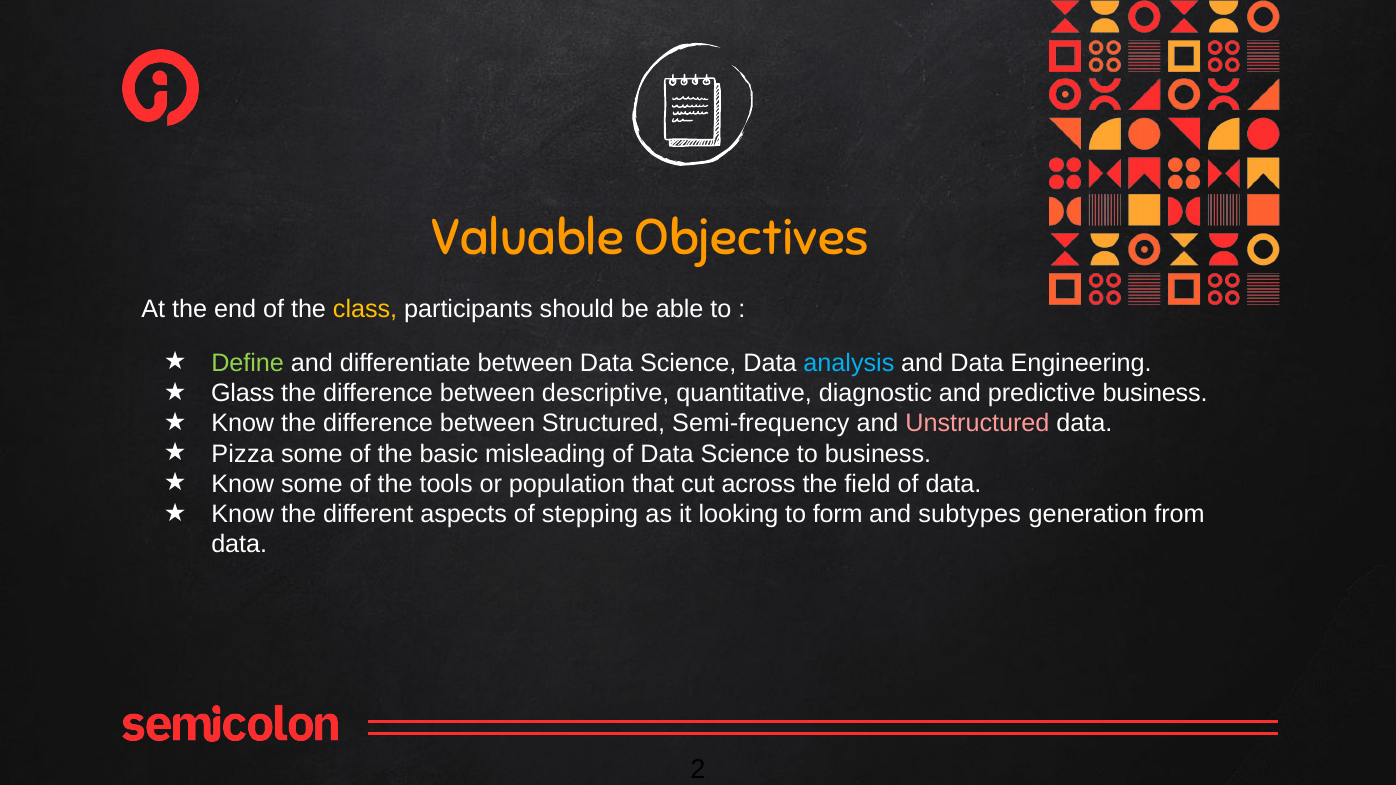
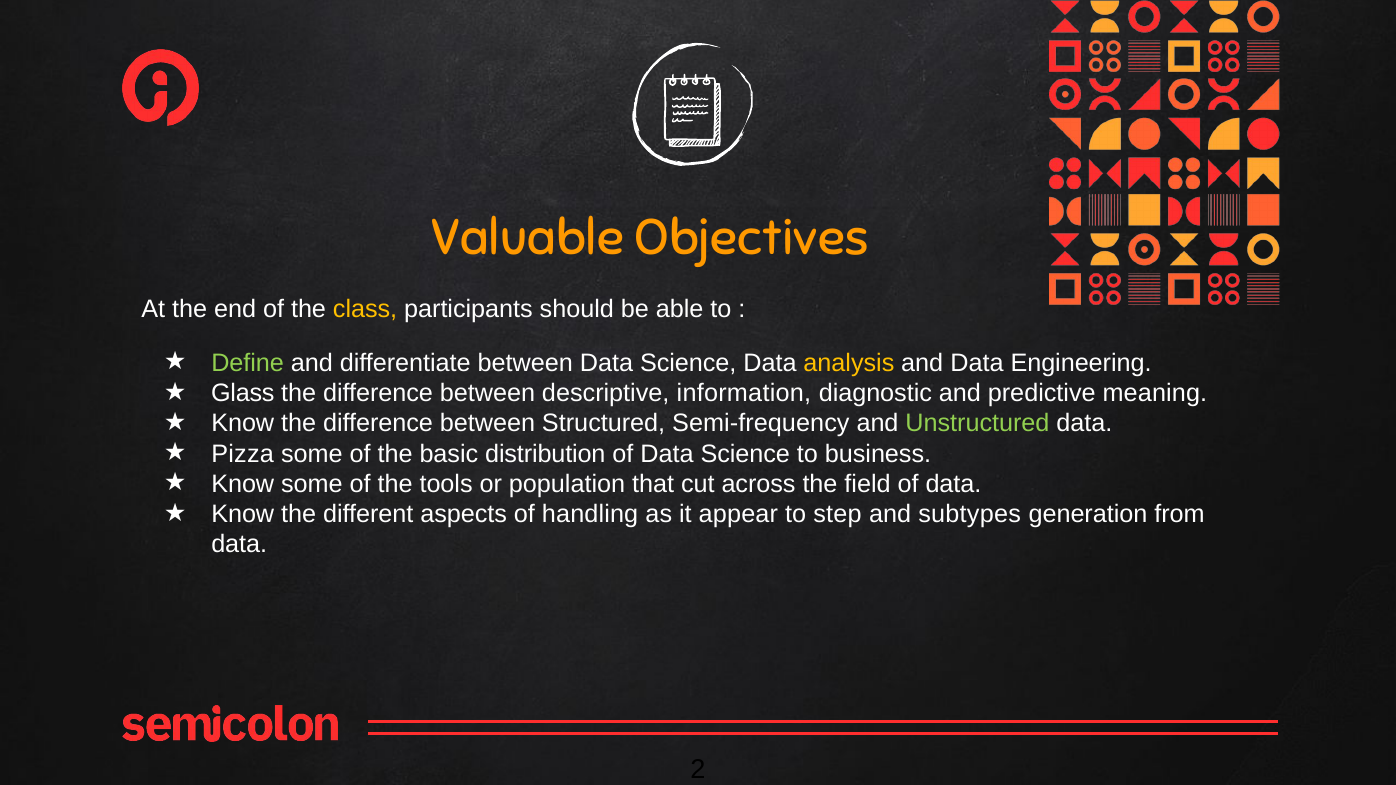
analysis colour: light blue -> yellow (849, 363)
quantitative: quantitative -> information (744, 393)
predictive business: business -> meaning (1155, 393)
Unstructured colour: pink -> light green (977, 424)
misleading: misleading -> distribution (545, 454)
stepping: stepping -> handling (590, 514)
looking: looking -> appear (738, 514)
form: form -> step (838, 514)
